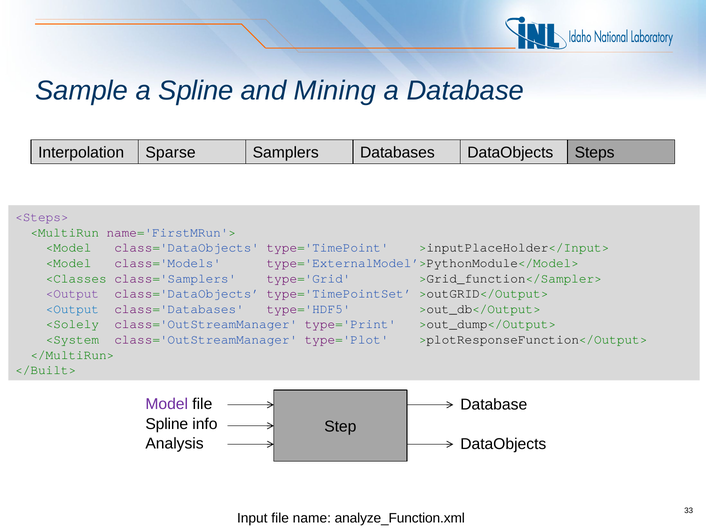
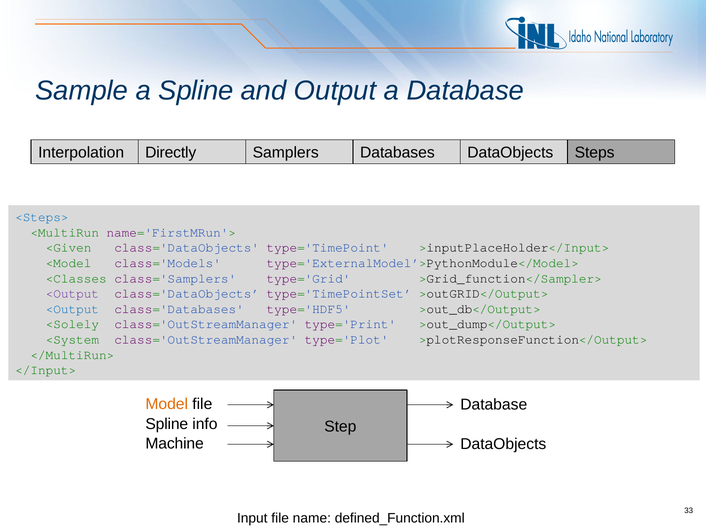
Mining: Mining -> Output (335, 91)
Sparse: Sparse -> Directly (171, 153)
<Steps> colour: purple -> blue (42, 217)
<Model: <Model -> <Given (69, 248)
</Built>: </Built> -> </Input> (46, 370)
Model colour: purple -> orange (167, 404)
Analysis: Analysis -> Machine (175, 444)
analyze_Function.xml: analyze_Function.xml -> defined_Function.xml (400, 519)
